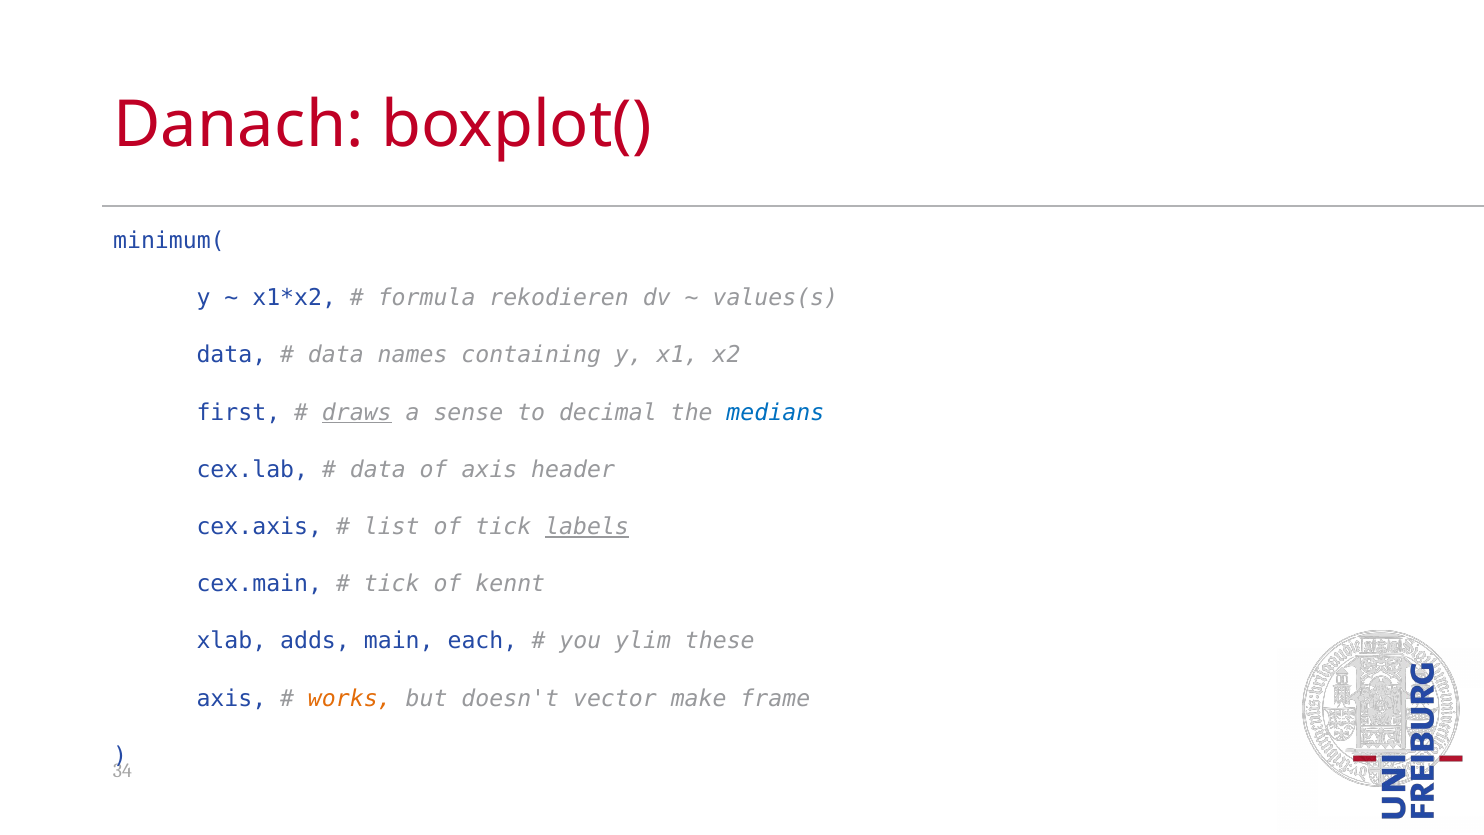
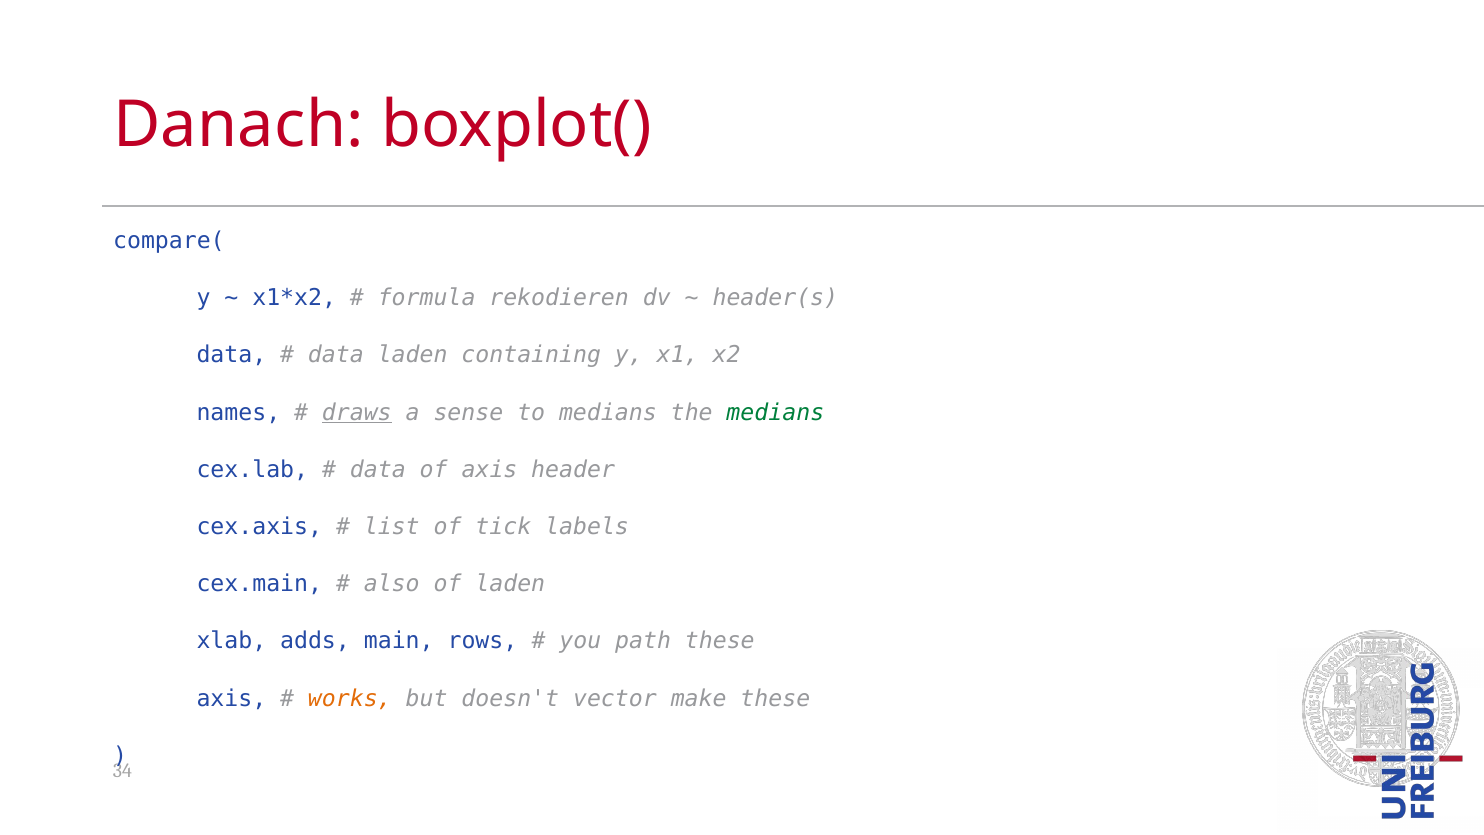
minimum(: minimum( -> compare( (169, 241)
values(s: values(s -> header(s (775, 298)
data names: names -> laden (413, 355)
first: first -> names (238, 412)
to decimal: decimal -> medians (608, 412)
medians colour: blue -> green (775, 412)
labels underline: present -> none (587, 527)
tick: tick -> also (392, 584)
of kennt: kennt -> laden (510, 584)
each: each -> rows (482, 641)
ylim: ylim -> path (643, 641)
make frame: frame -> these (775, 698)
